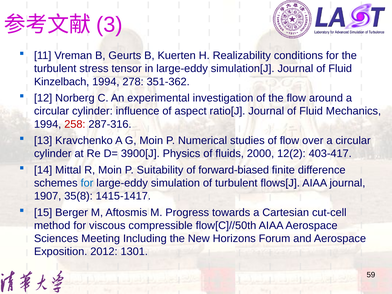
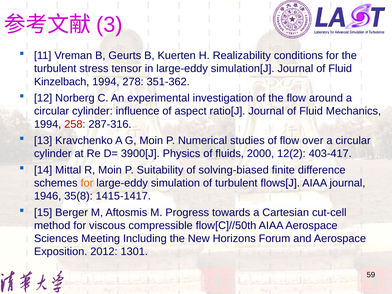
forward-biased: forward-biased -> solving-biased (234, 170)
for colour: blue -> orange (87, 183)
1907: 1907 -> 1946 (48, 196)
